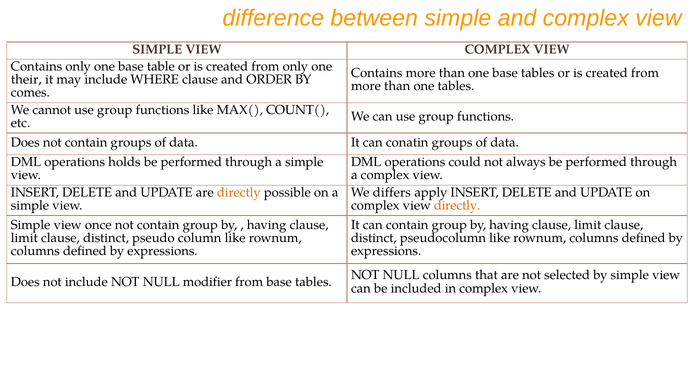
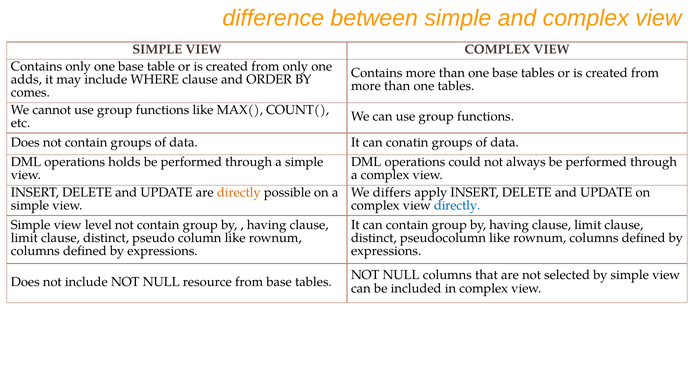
their: their -> adds (26, 80)
directly colour: orange -> blue (457, 206)
once: once -> level (98, 225)
modifier: modifier -> resource (207, 282)
